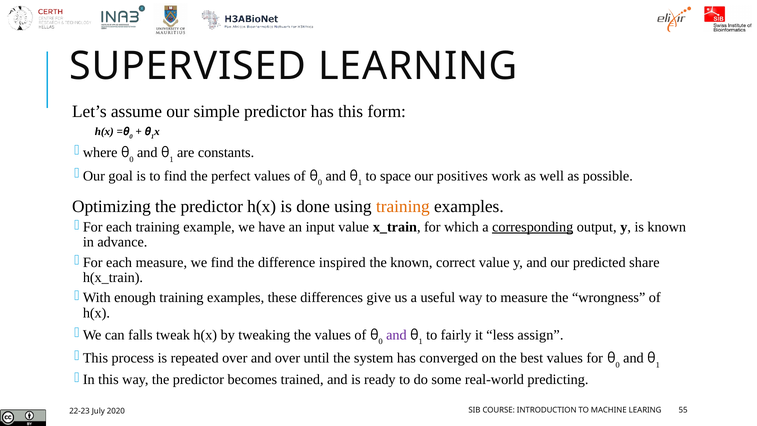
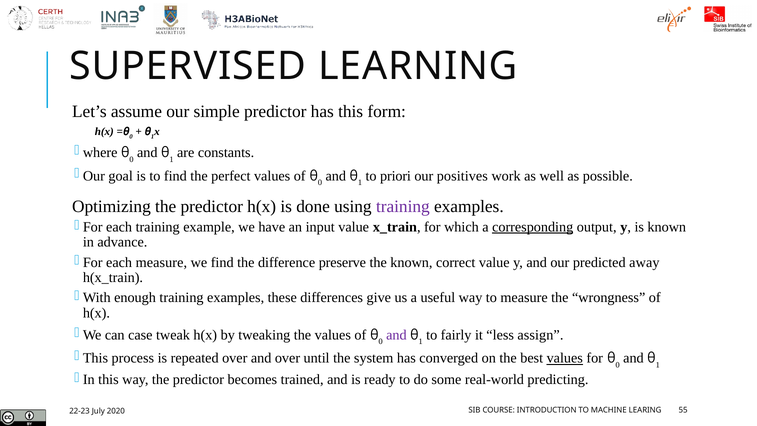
space: space -> priori (395, 176)
training colour: orange -> purple (403, 207)
inspired: inspired -> preserve (342, 262)
share: share -> away (644, 262)
falls: falls -> case (140, 335)
values underline: none -> present (565, 358)
